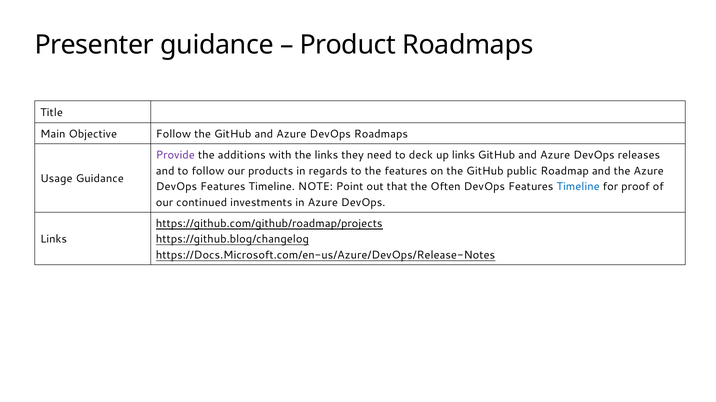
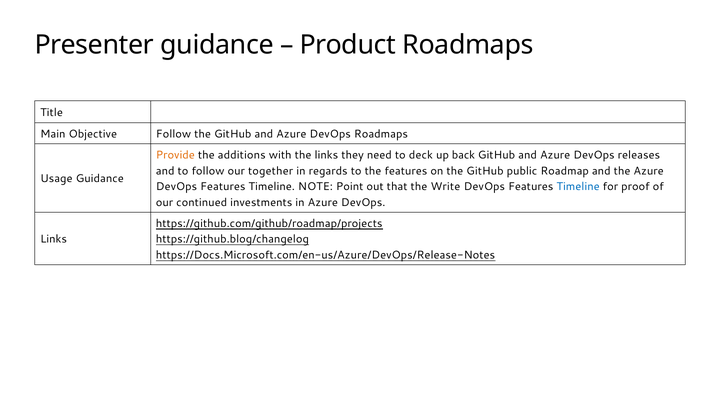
Provide colour: purple -> orange (175, 155)
up links: links -> back (463, 155)
products: products -> together (271, 171)
Often: Often -> Write (445, 187)
